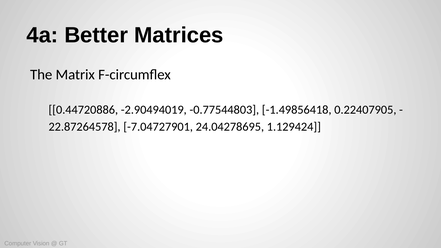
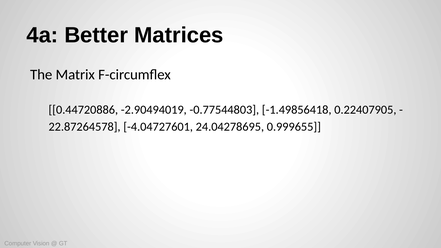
-7.04727901: -7.04727901 -> -4.04727601 (158, 127)
1.129424: 1.129424 -> 0.999655 (294, 127)
